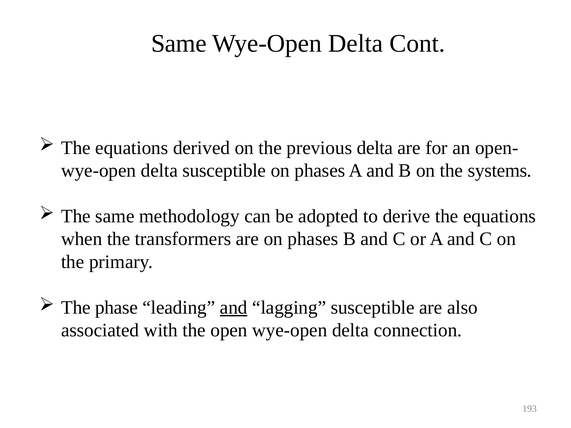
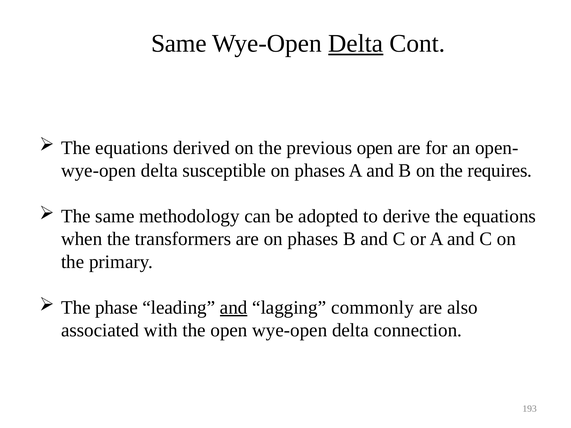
Delta underline: none -> present (356, 44)
previous delta: delta -> open (375, 148)
systems: systems -> requires (500, 171)
lagging susceptible: susceptible -> commonly (373, 308)
